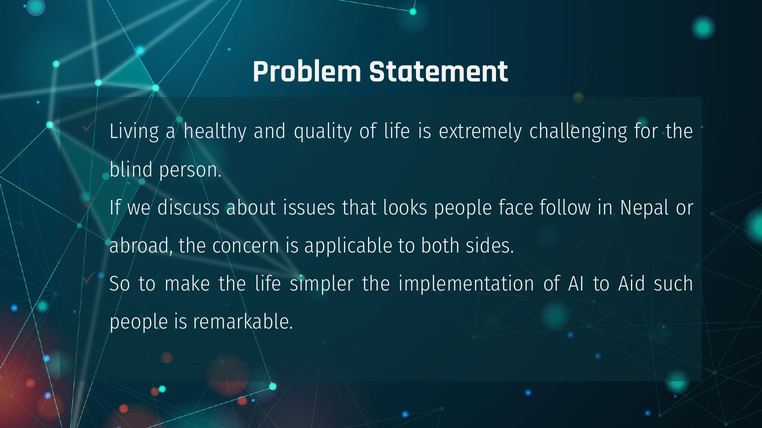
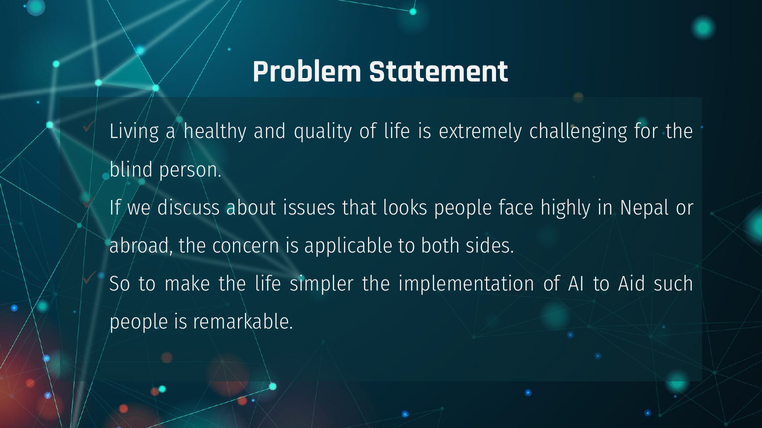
follow: follow -> highly (566, 208)
